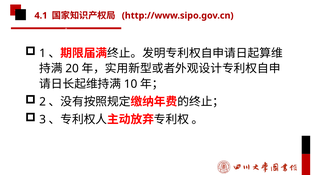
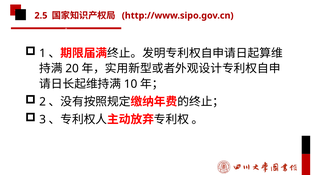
4.1: 4.1 -> 2.5 (41, 16)
